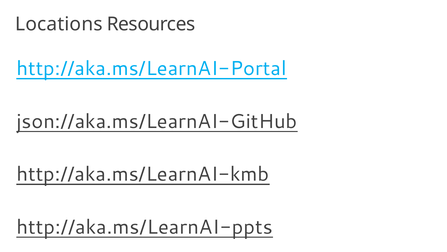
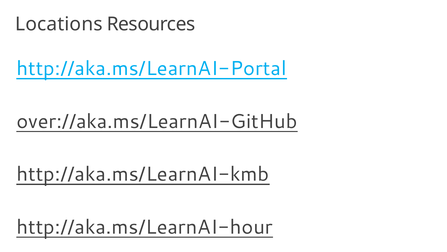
json://aka.ms/LearnAI-GitHub: json://aka.ms/LearnAI-GitHub -> over://aka.ms/LearnAI-GitHub (157, 121)
http://aka.ms/LearnAI-ppts: http://aka.ms/LearnAI-ppts -> http://aka.ms/LearnAI-hour (145, 227)
